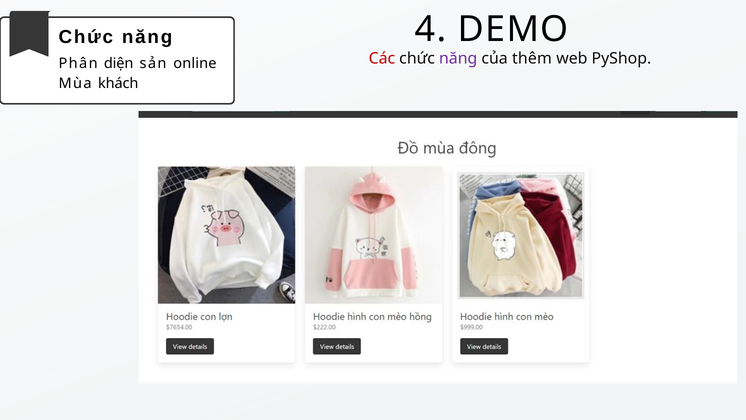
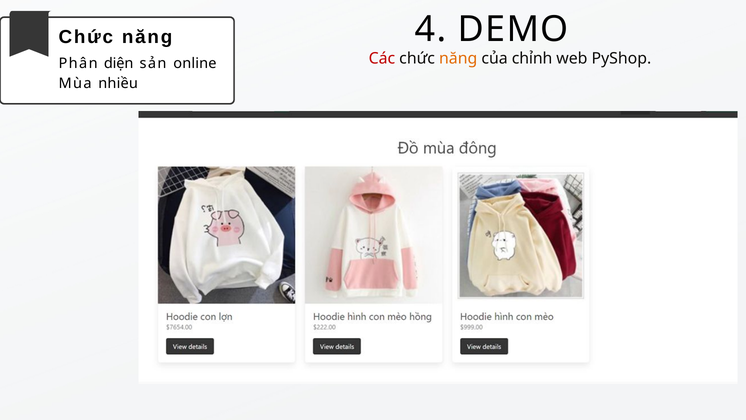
năng colour: purple -> orange (458, 58)
thêm: thêm -> chỉnh (532, 58)
khách: khách -> nhiều (118, 83)
